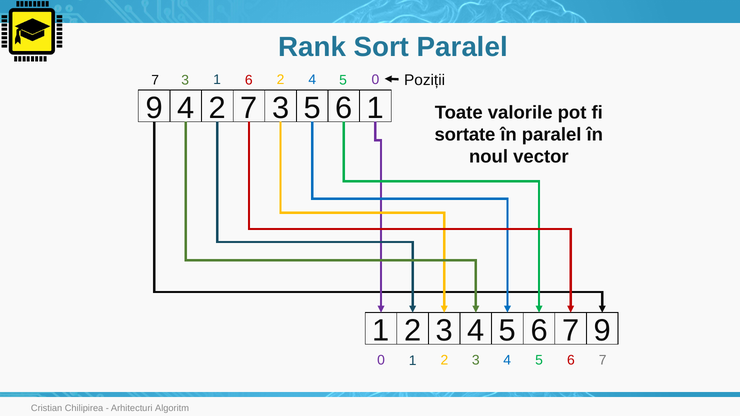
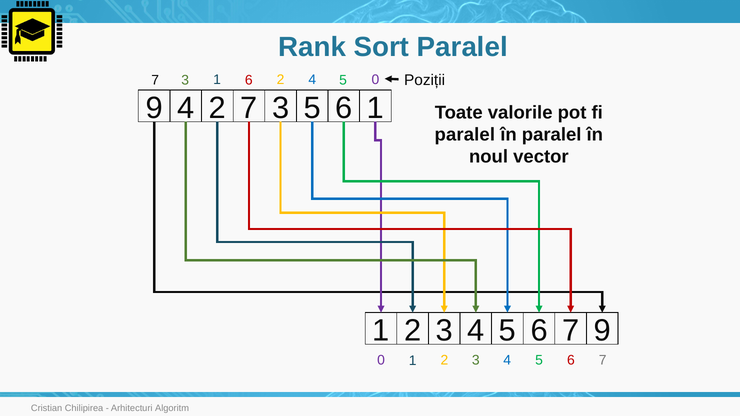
sortate: sortate -> paralel (465, 135)
